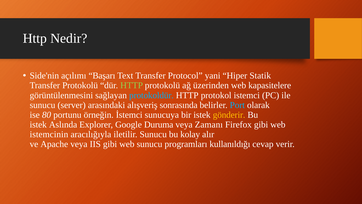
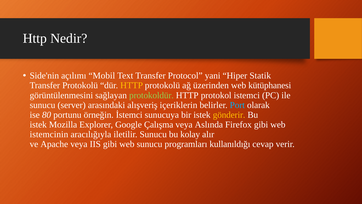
Başarı: Başarı -> Mobil (102, 76)
HTTP colour: light green -> yellow (132, 85)
kapasitelere: kapasitelere -> kütüphanesi (270, 85)
protokoldür colour: light blue -> light green (151, 95)
sonrasında: sonrasında -> içeriklerin (179, 105)
Aslında: Aslında -> Mozilla (63, 124)
Duruma: Duruma -> Çalışma (159, 124)
Zamanı: Zamanı -> Aslında (209, 124)
